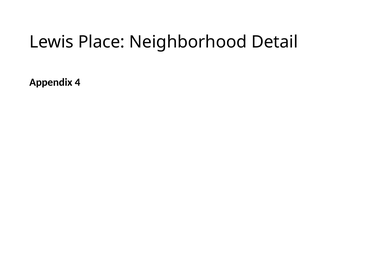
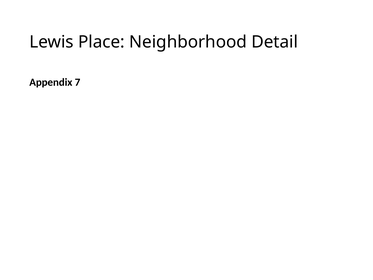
4: 4 -> 7 (78, 82)
